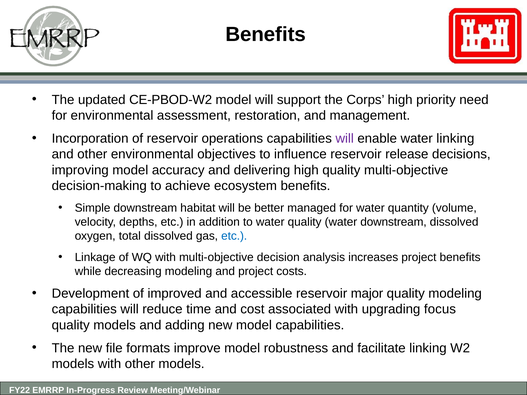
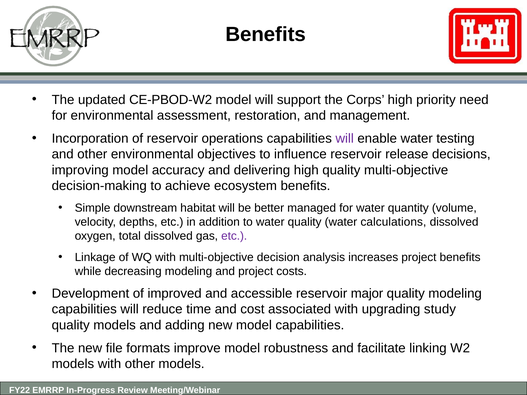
water linking: linking -> testing (456, 139)
water downstream: downstream -> calculations (393, 222)
etc colour: blue -> purple (234, 236)
focus: focus -> study (440, 309)
